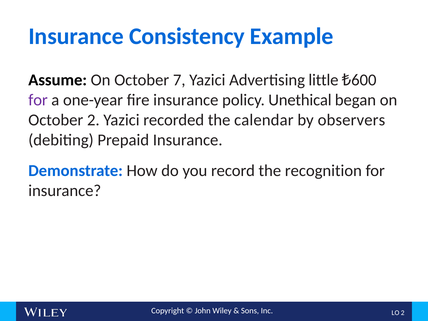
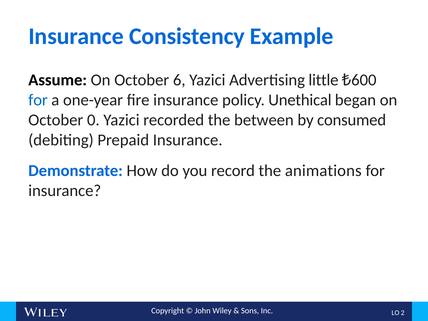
7: 7 -> 6 (179, 80)
for colour: purple -> blue (38, 100)
October 2: 2 -> 0 (93, 120)
calendar: calendar -> between (264, 120)
observers: observers -> consumed (352, 120)
recognition: recognition -> animations (323, 171)
